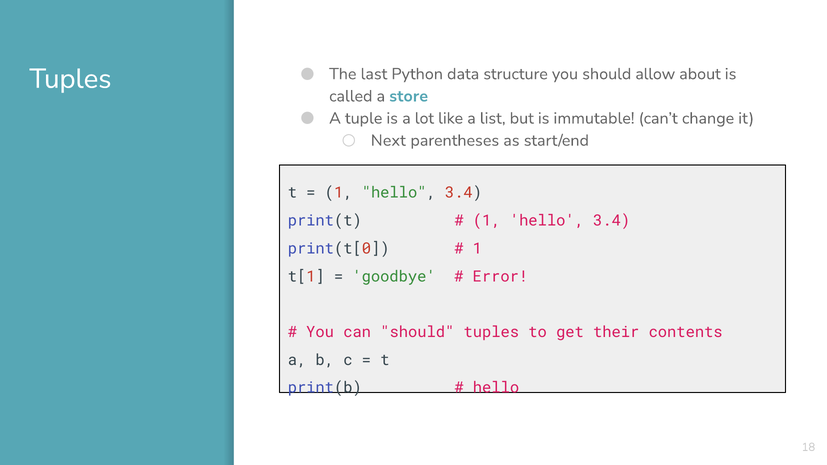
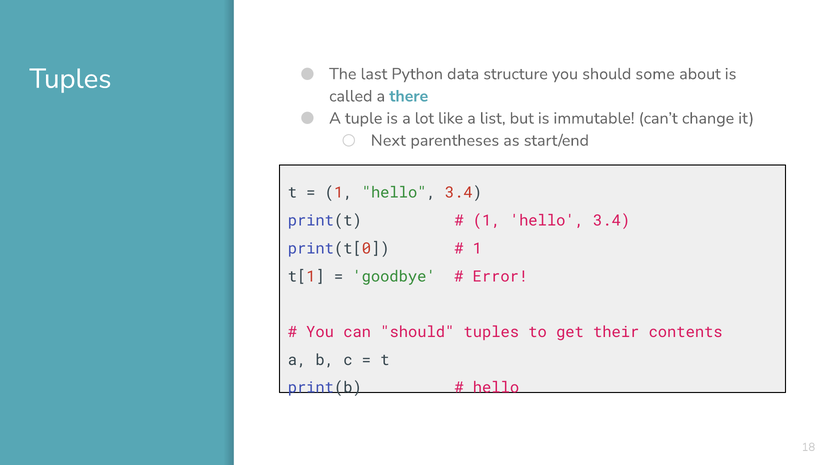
allow: allow -> some (655, 74)
store: store -> there (409, 96)
